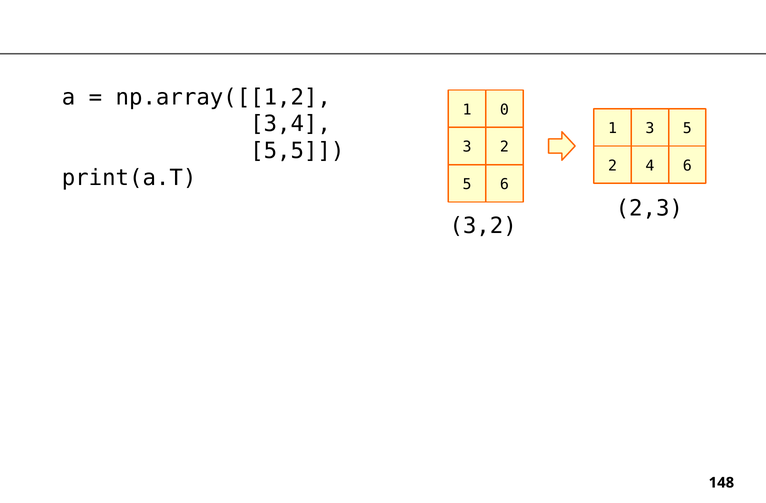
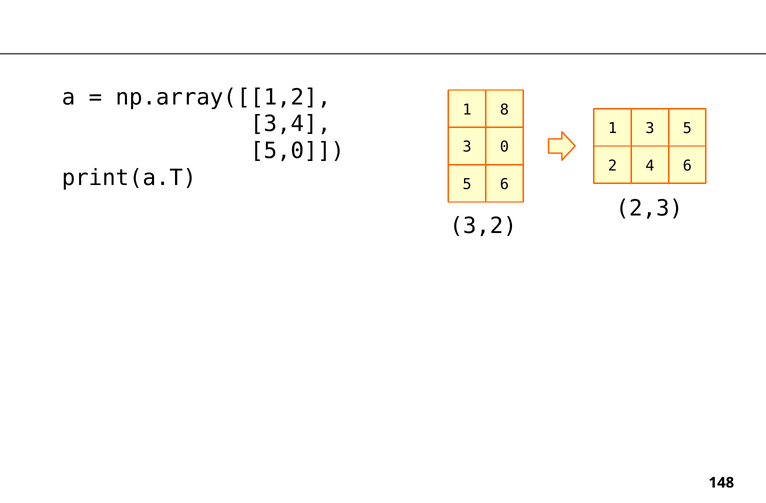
0: 0 -> 8 (504, 110)
2: 2 -> 0 (504, 147)
5,5: 5,5 -> 5,0 (297, 151)
